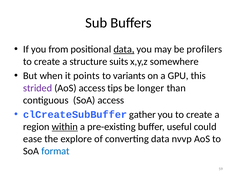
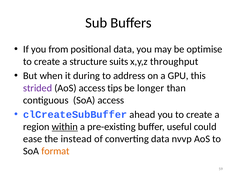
data underline: present -> none (124, 49)
profilers: profilers -> optimise (204, 49)
somewhere: somewhere -> throughput (174, 62)
points: points -> during (86, 76)
variants: variants -> address (129, 76)
gather: gather -> ahead (142, 115)
explore: explore -> instead (76, 139)
format colour: blue -> orange (55, 152)
